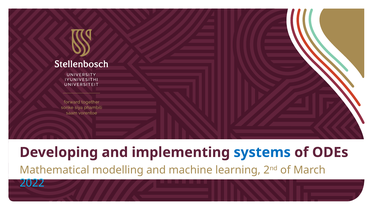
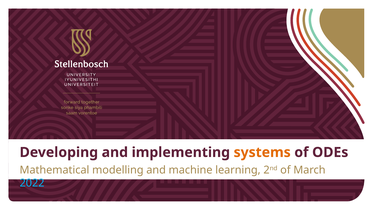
systems colour: blue -> orange (262, 152)
